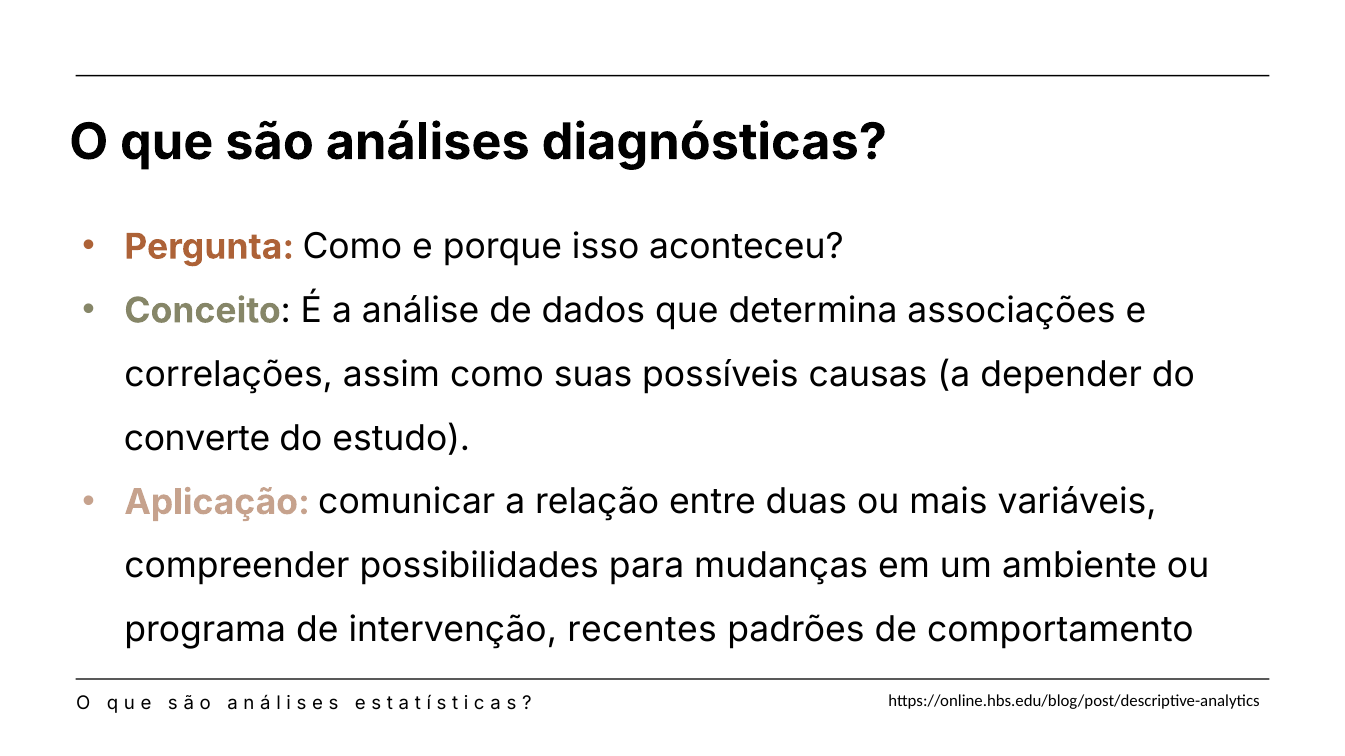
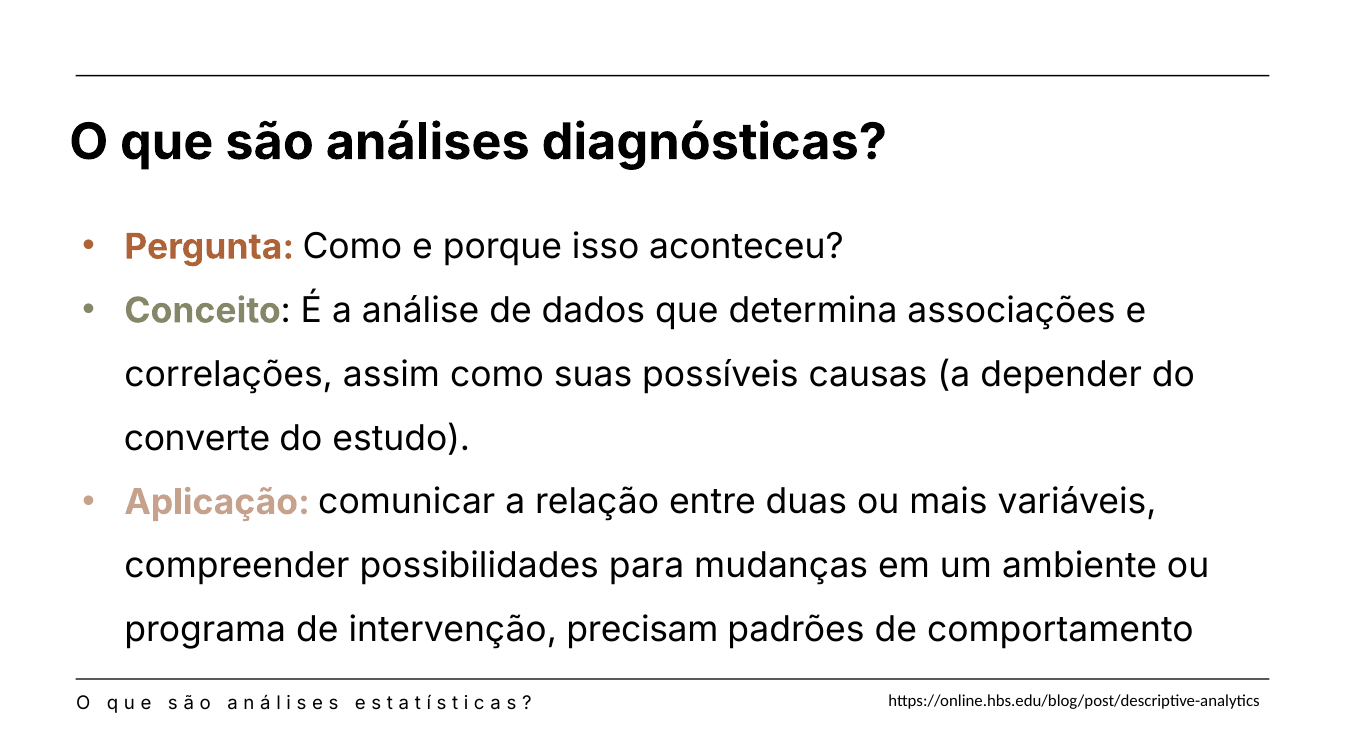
recentes: recentes -> precisam (642, 630)
